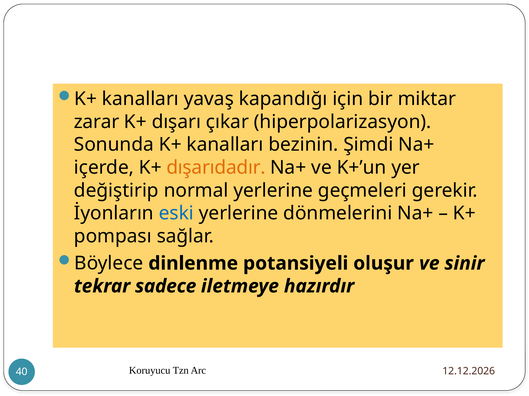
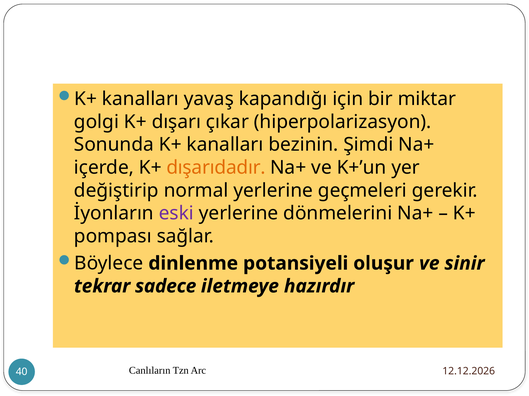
zarar: zarar -> golgi (96, 122)
eski colour: blue -> purple (176, 214)
Koruyucu: Koruyucu -> Canlıların (150, 371)
